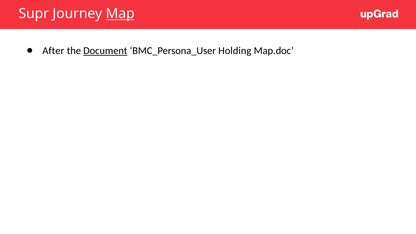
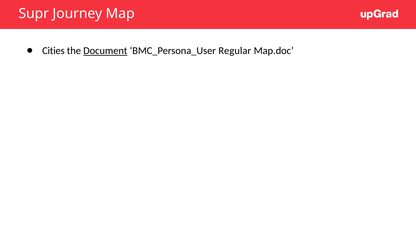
Map underline: present -> none (120, 14)
After: After -> Cities (53, 51)
Holding: Holding -> Regular (235, 51)
